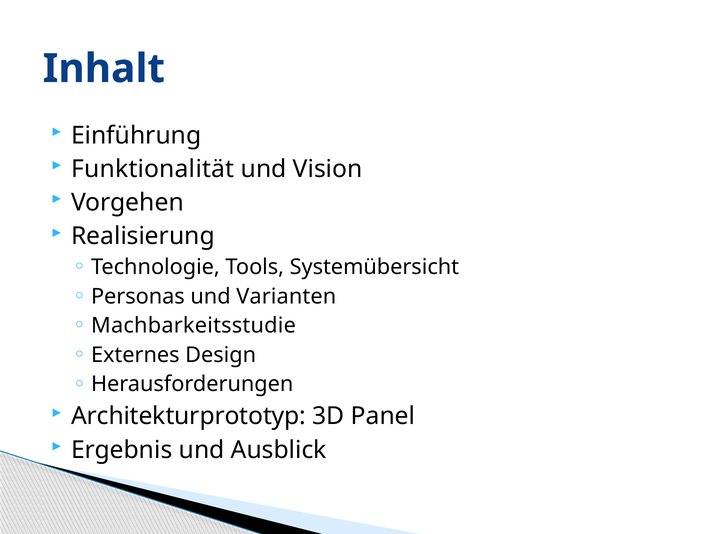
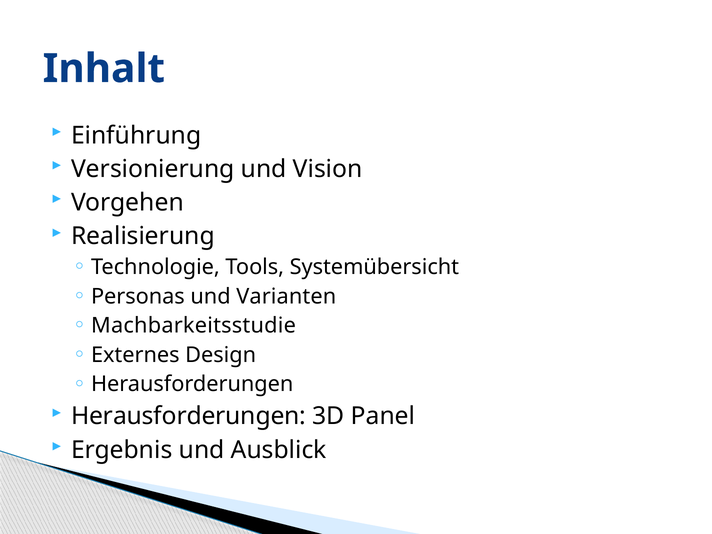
Funktionalität: Funktionalität -> Versionierung (153, 169)
Architekturprototyp: Architekturprototyp -> Herausforderungen (189, 416)
